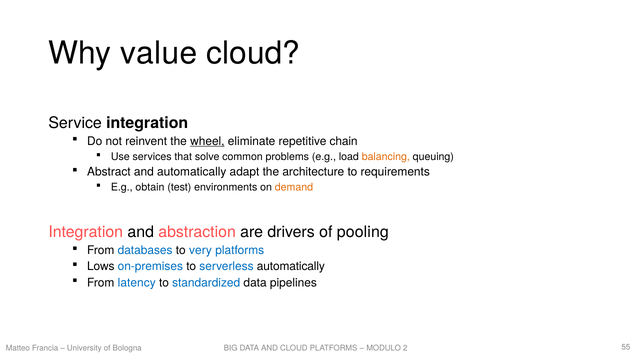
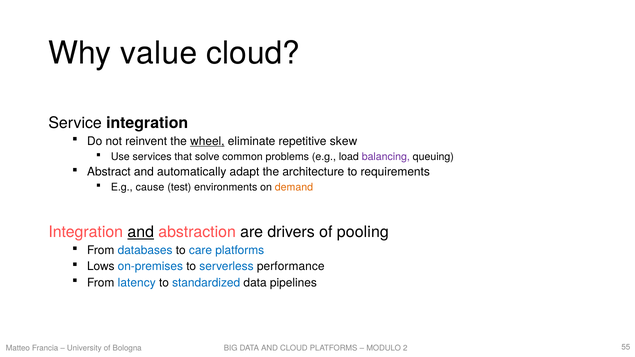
chain: chain -> skew (343, 141)
balancing colour: orange -> purple (386, 157)
obtain: obtain -> cause (150, 188)
and underline: none -> present (141, 232)
very: very -> care (201, 251)
serverless automatically: automatically -> performance (291, 267)
